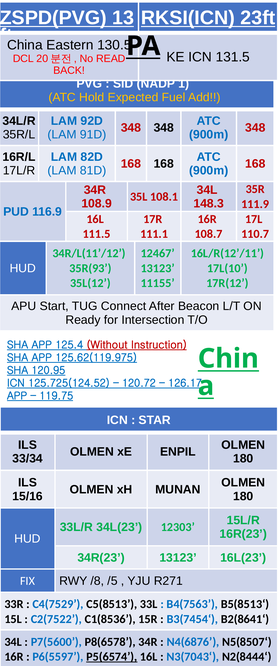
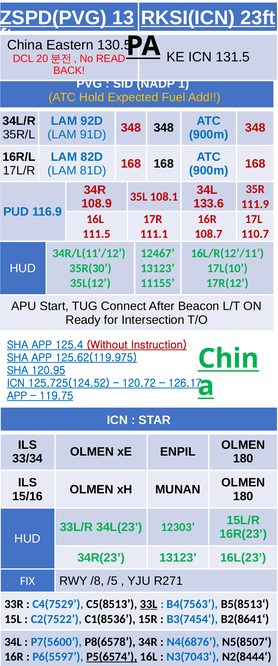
148.3: 148.3 -> 133.6 (209, 203)
35R(93: 35R(93 -> 35R(30 (90, 268)
33L underline: none -> present (149, 603)
